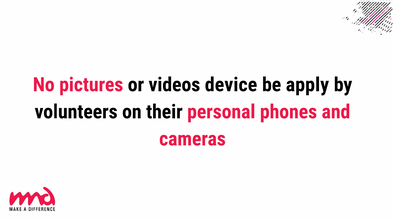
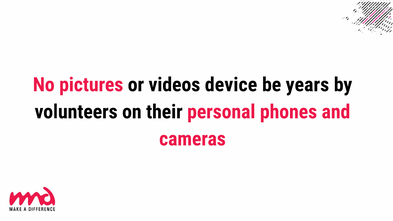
apply: apply -> years (307, 85)
